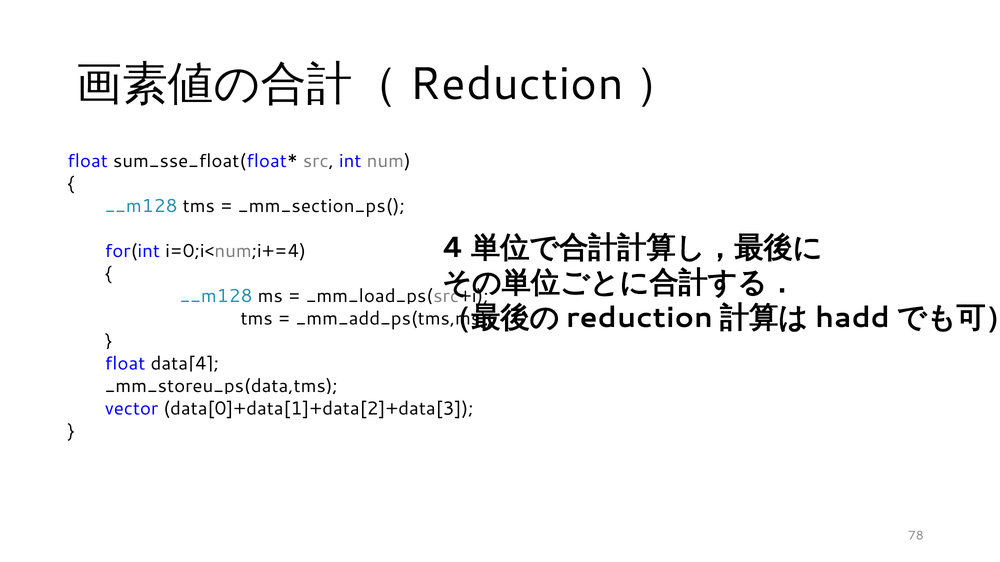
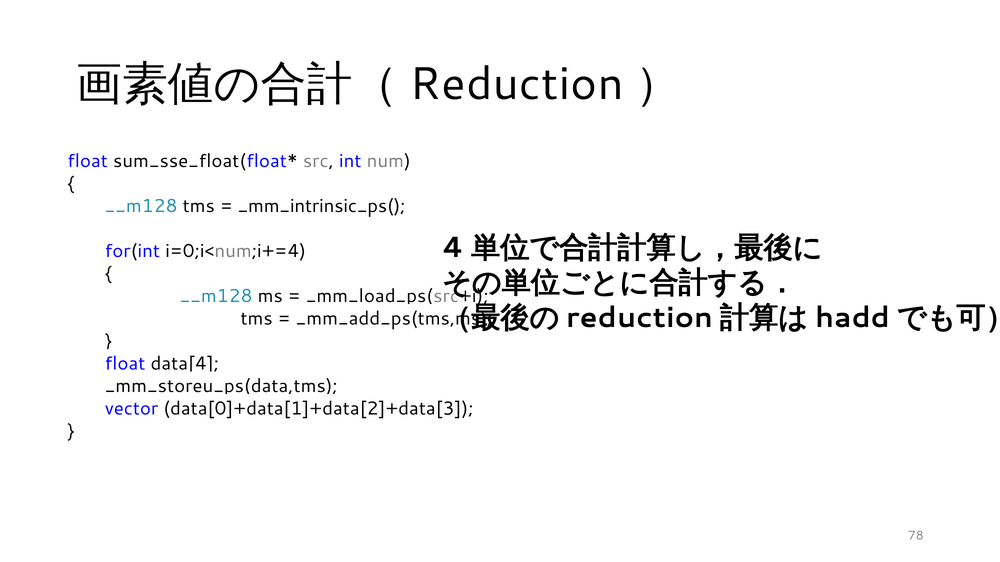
_mm_section_ps(: _mm_section_ps( -> _mm_intrinsic_ps( (322, 206)
